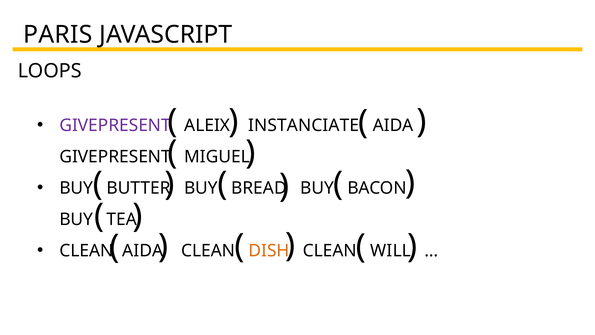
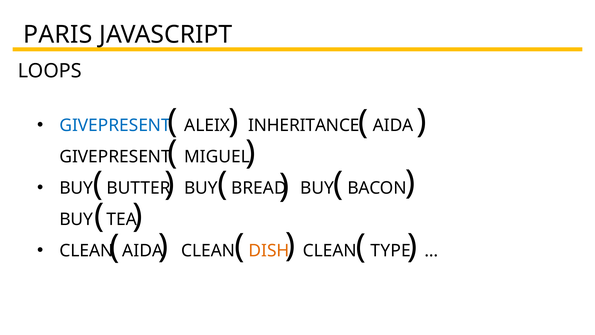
GIVEPRESENT colour: purple -> blue (115, 125)
INSTANCIATE: INSTANCIATE -> INHERITANCE (304, 125)
WILL: WILL -> TYPE (391, 250)
